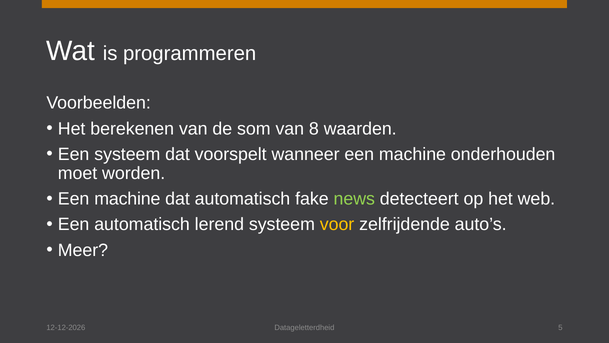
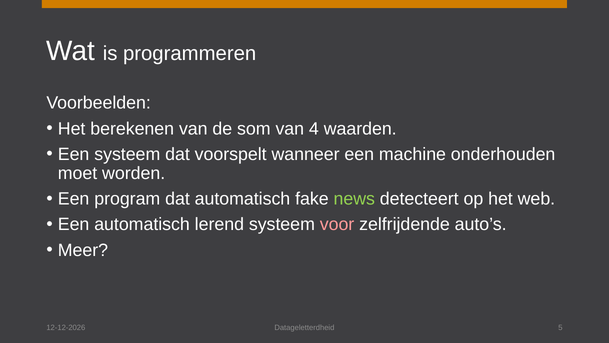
8: 8 -> 4 (314, 128)
machine: machine -> program (127, 199)
voor colour: yellow -> pink (337, 224)
